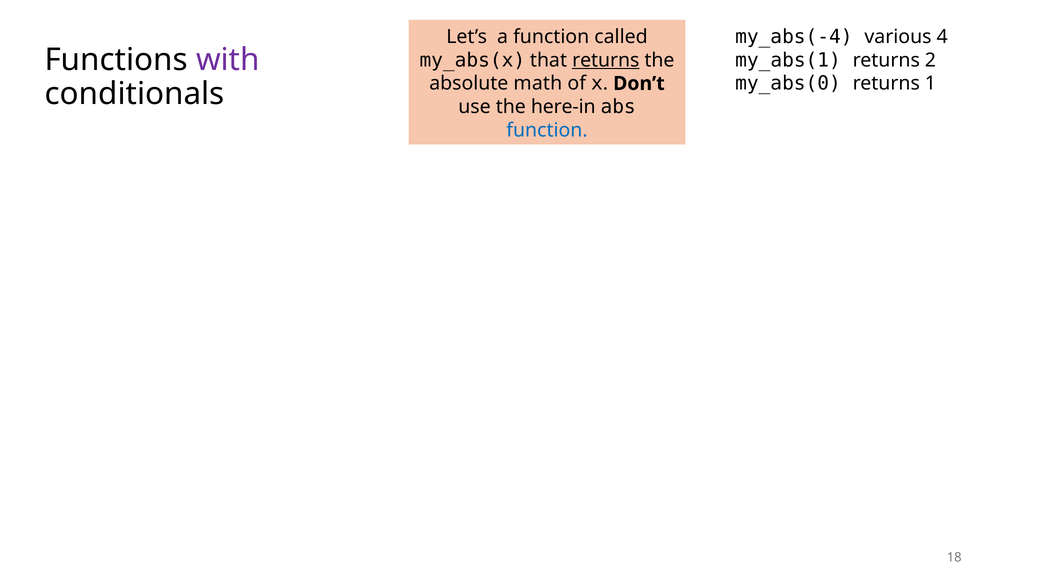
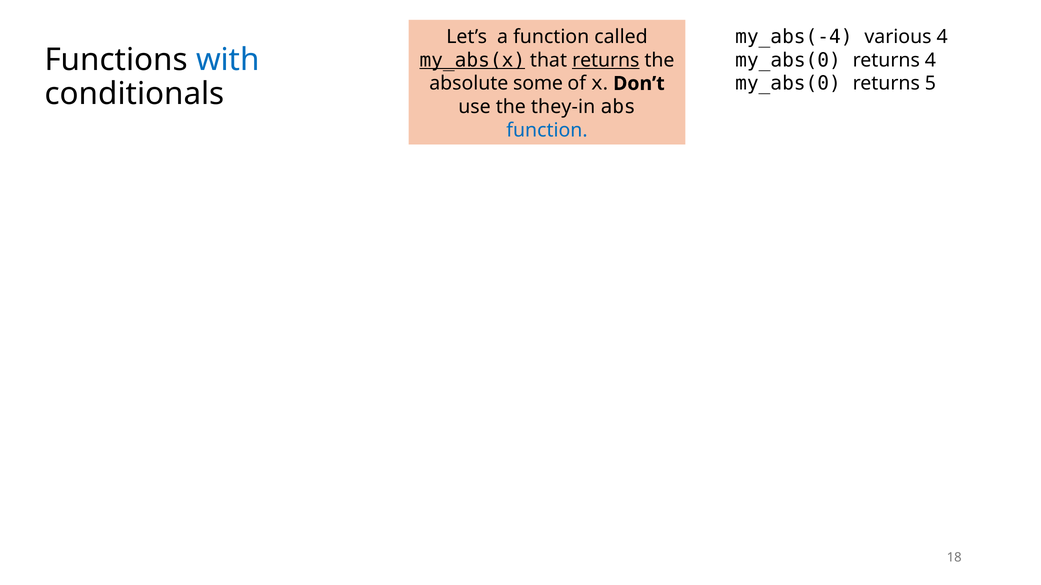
with colour: purple -> blue (228, 60)
my_abs(x underline: none -> present (472, 60)
my_abs(1: my_abs(1 -> my_abs(0 (788, 60)
returns 2: 2 -> 4 (930, 60)
1: 1 -> 5 (930, 84)
math: math -> some (538, 84)
here-in: here-in -> they-in (563, 107)
